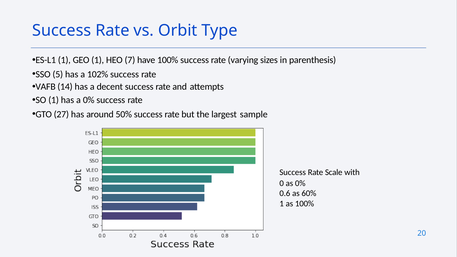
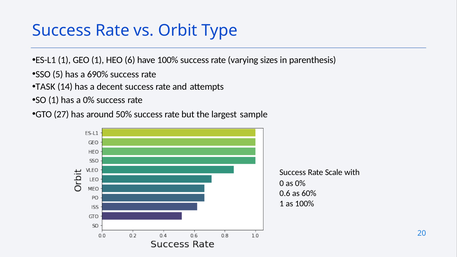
7: 7 -> 6 (130, 60)
102%: 102% -> 690% (98, 74)
VAFB: VAFB -> TASK (45, 87)
